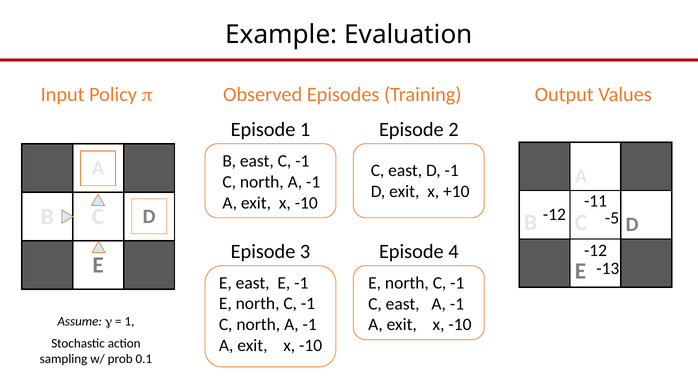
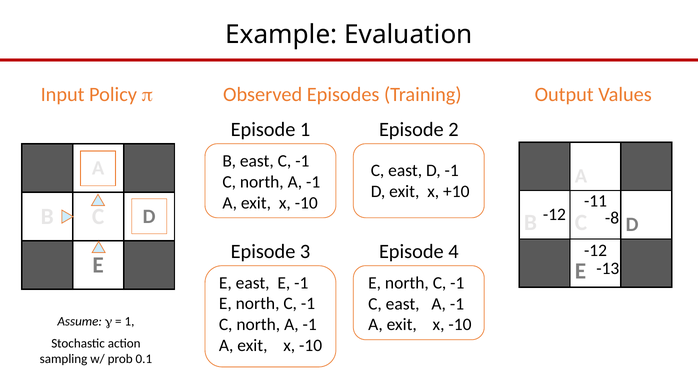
-5: -5 -> -8 (612, 218)
